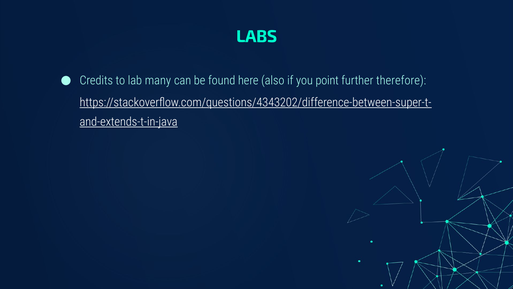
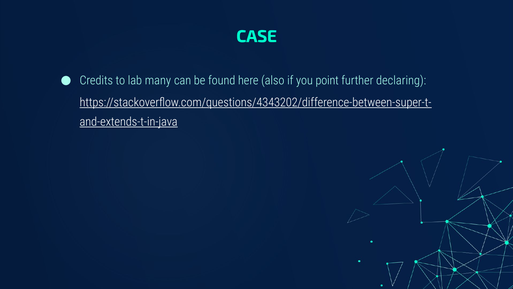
LABS: LABS -> CASE (257, 36)
therefore: therefore -> declaring (401, 80)
